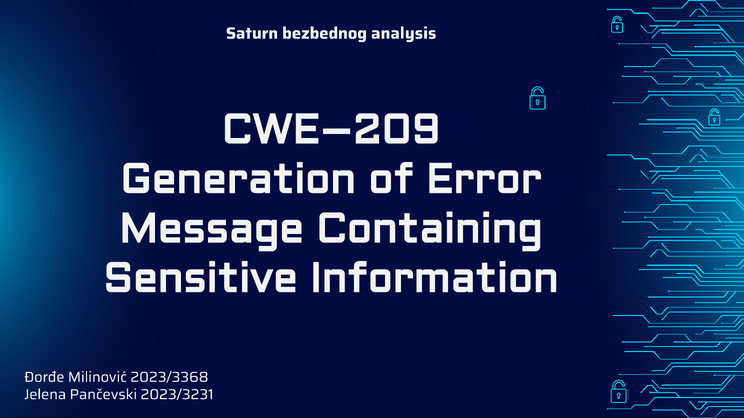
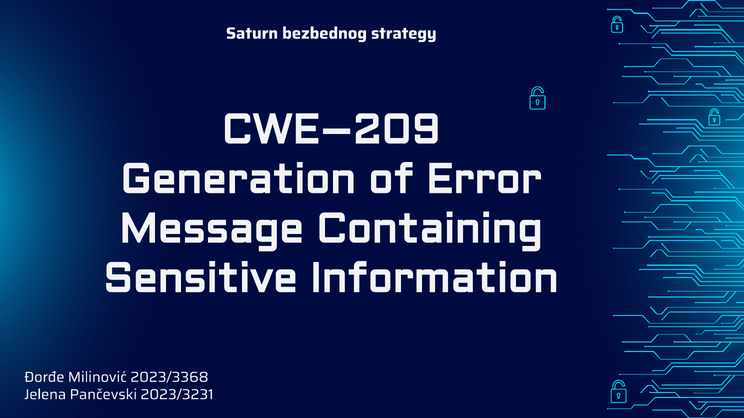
analysis: analysis -> strategy (404, 33)
